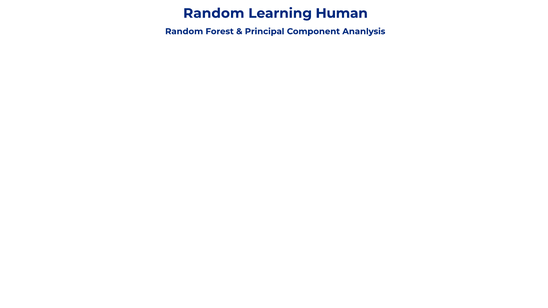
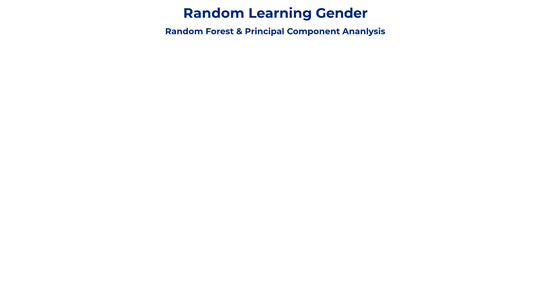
Human: Human -> Gender (342, 13)
